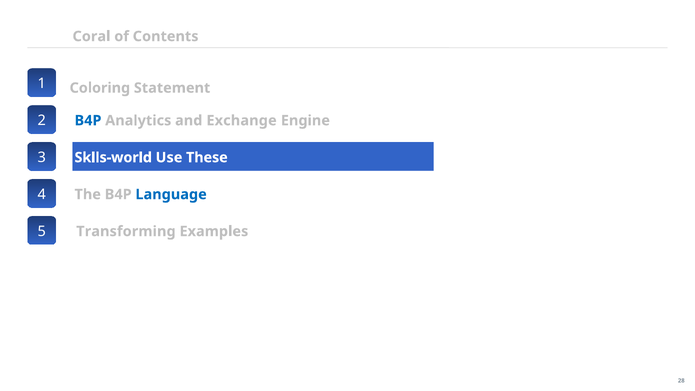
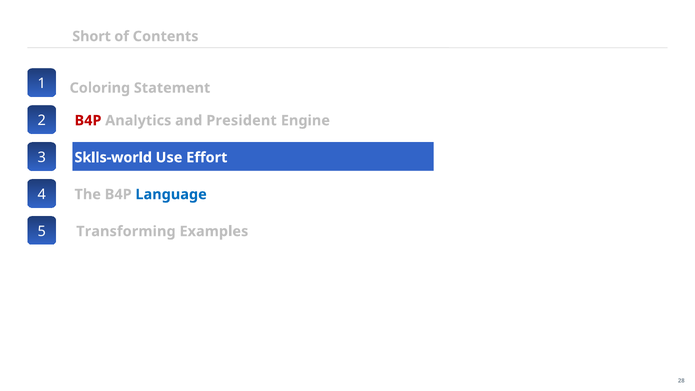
Coral: Coral -> Short (92, 36)
B4P colour: blue -> red (88, 121)
Exchange: Exchange -> President (242, 121)
These: These -> Effort (207, 157)
